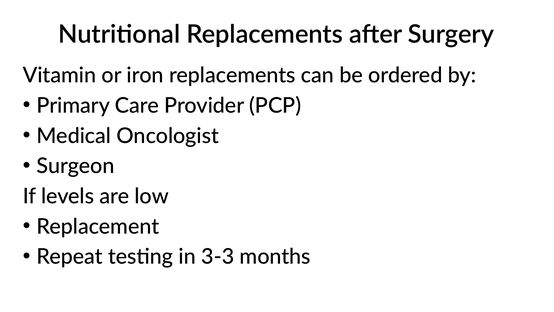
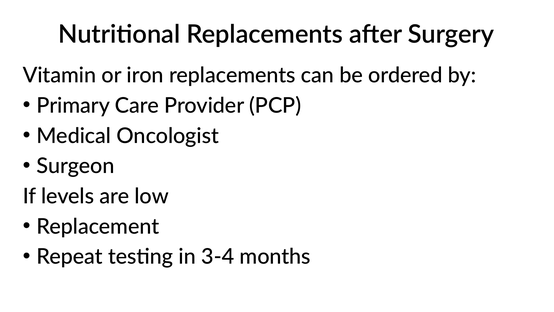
3-3: 3-3 -> 3-4 (218, 257)
